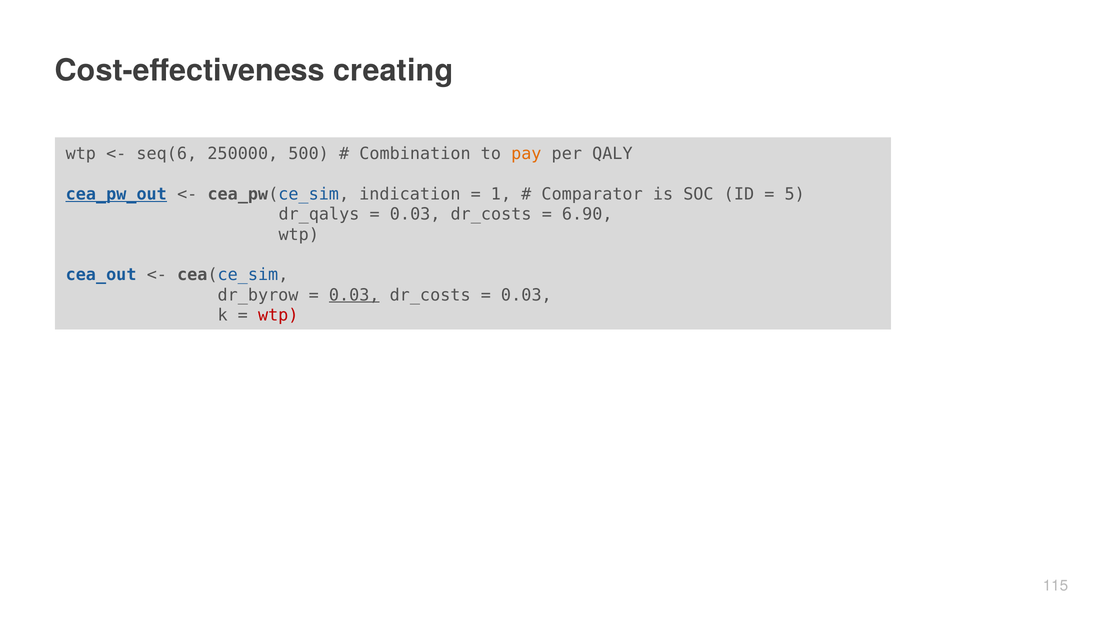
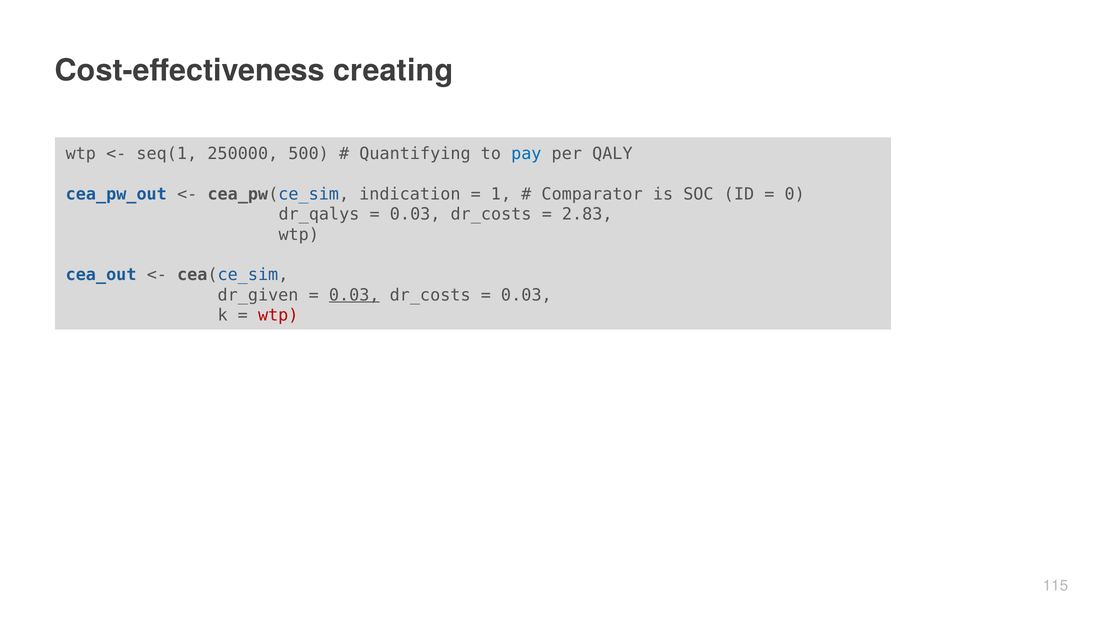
seq(6: seq(6 -> seq(1 (167, 154)
Combination: Combination -> Quantifying (415, 154)
pay colour: orange -> blue (526, 154)
cea_pw_out underline: present -> none (116, 194)
5: 5 -> 0 (795, 194)
6.90: 6.90 -> 2.83 (587, 214)
dr_byrow: dr_byrow -> dr_given (258, 295)
